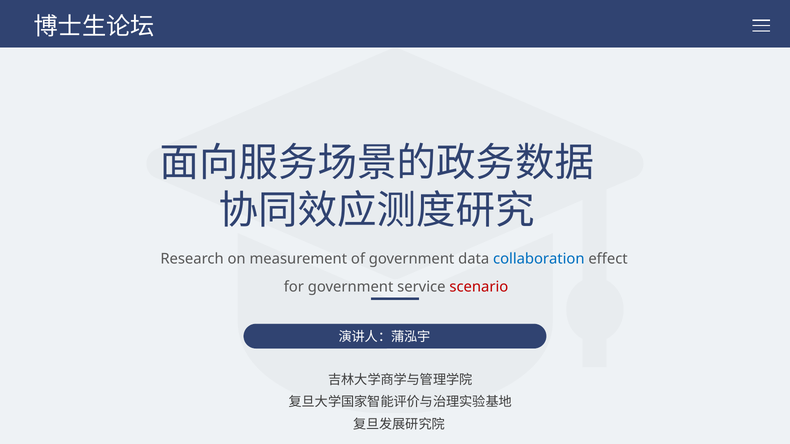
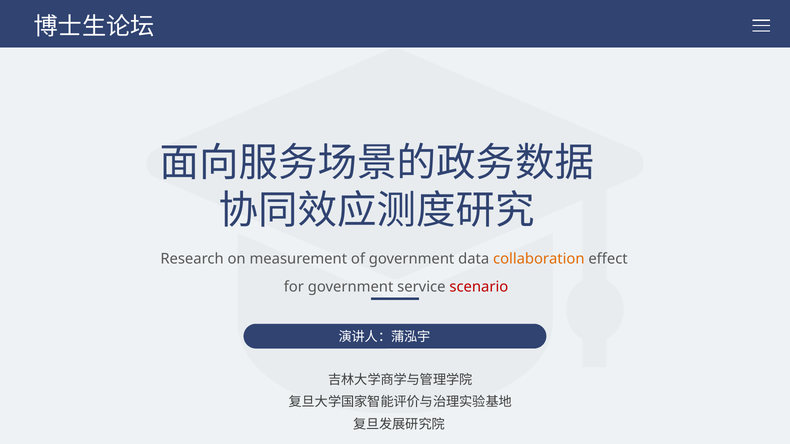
collaboration colour: blue -> orange (539, 259)
